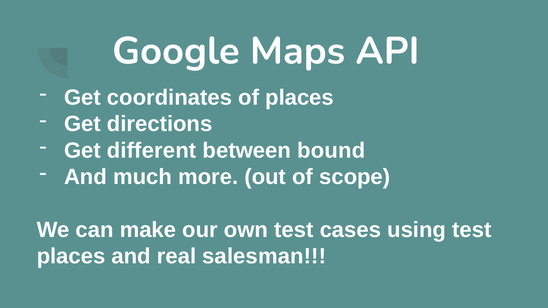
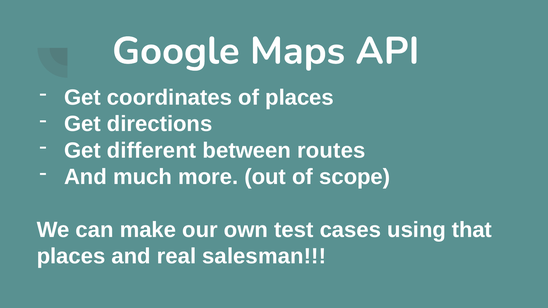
bound: bound -> routes (331, 151)
using test: test -> that (472, 230)
